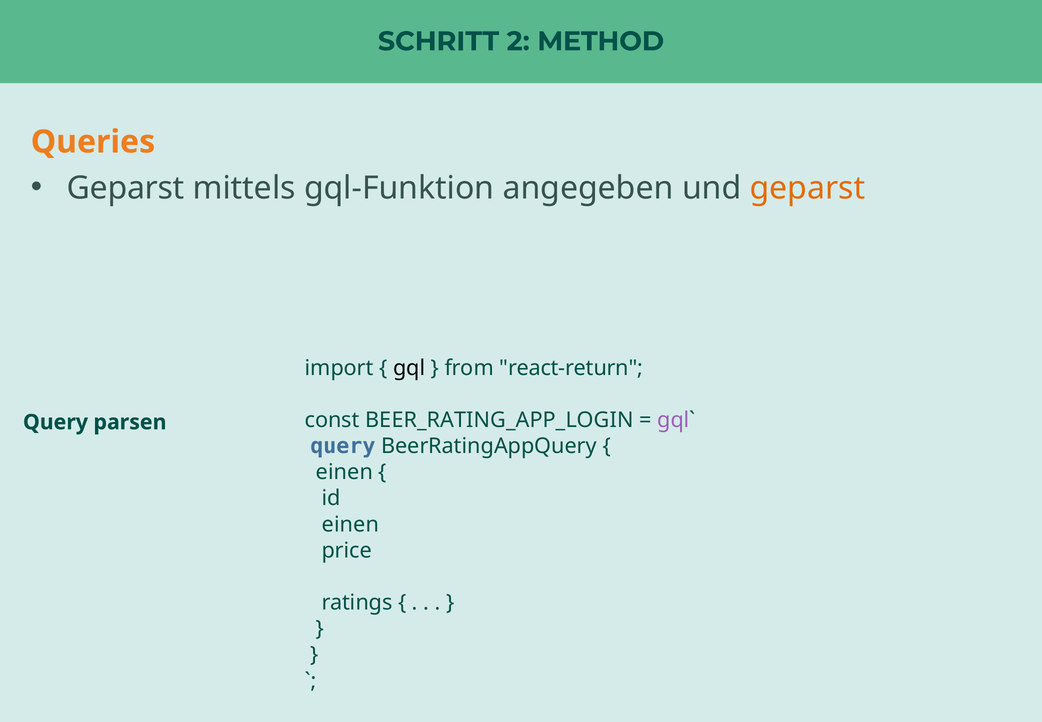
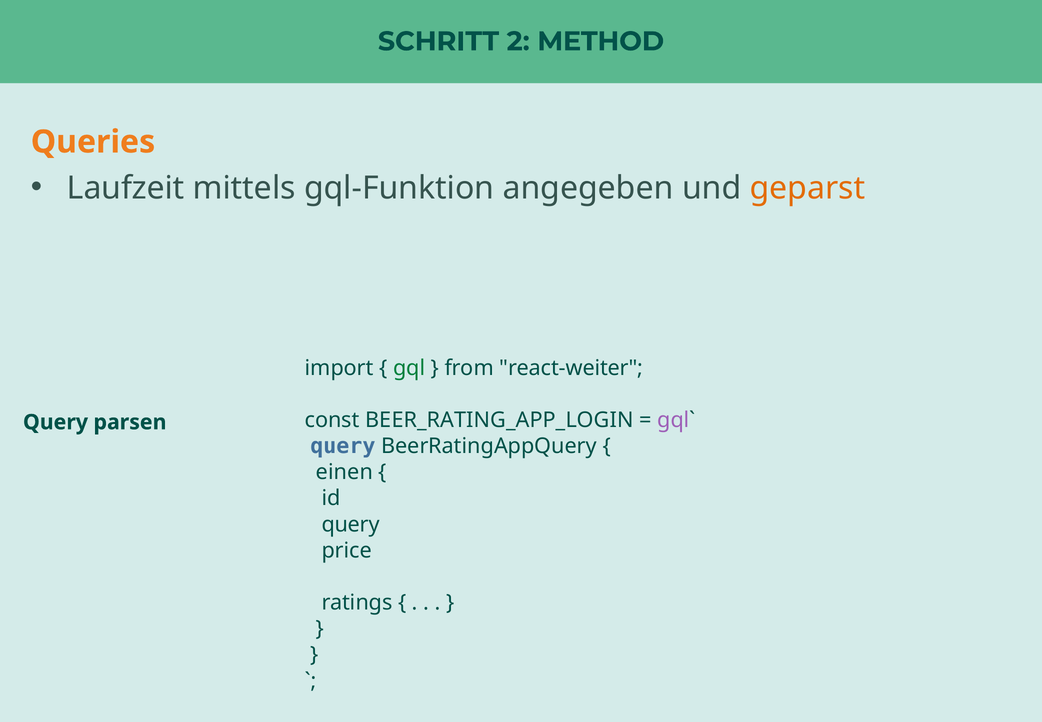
Geparst: Geparst -> Laufzeit (126, 188)
gql colour: black -> green (409, 368)
react-return: react-return -> react-weiter (571, 368)
einen: einen -> query (351, 524)
